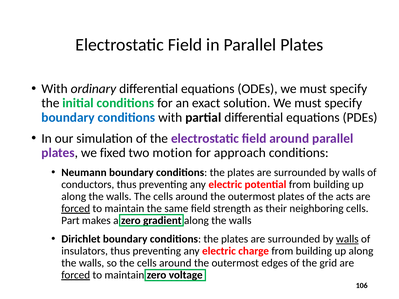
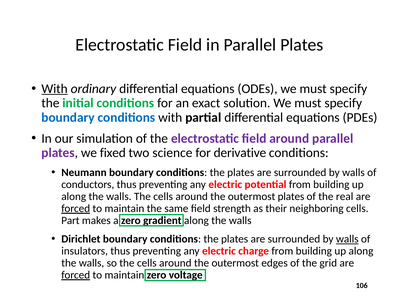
With underline: none -> present (55, 89)
motion: motion -> science (172, 153)
approach: approach -> derivative (240, 153)
acts: acts -> real (345, 197)
